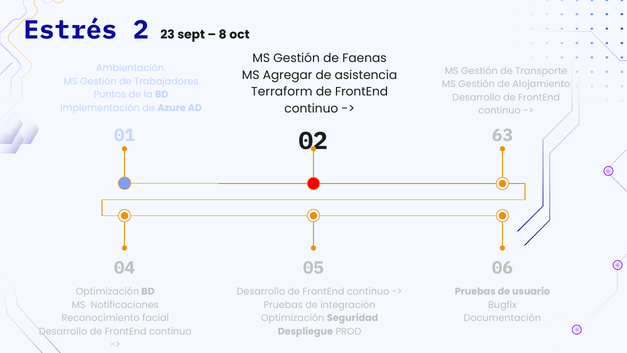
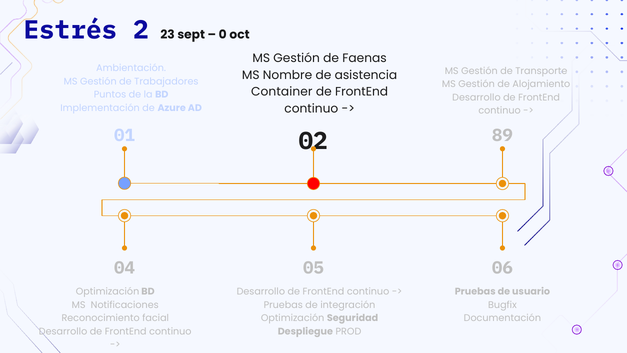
8: 8 -> 0 (223, 35)
Agregar: Agregar -> Nombre (288, 75)
Terraform: Terraform -> Container (282, 92)
63: 63 -> 89 (502, 135)
